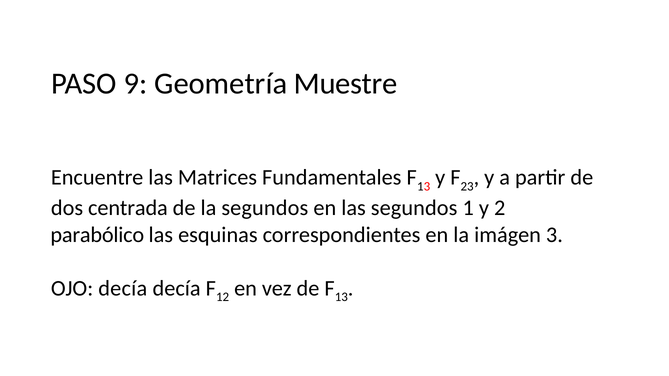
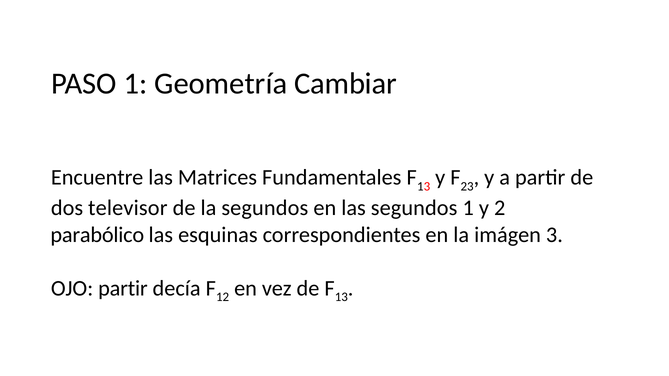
PASO 9: 9 -> 1 (135, 84)
Muestre: Muestre -> Cambiar (346, 84)
centrada: centrada -> televisor (128, 208)
OJO decía: decía -> partir (123, 289)
